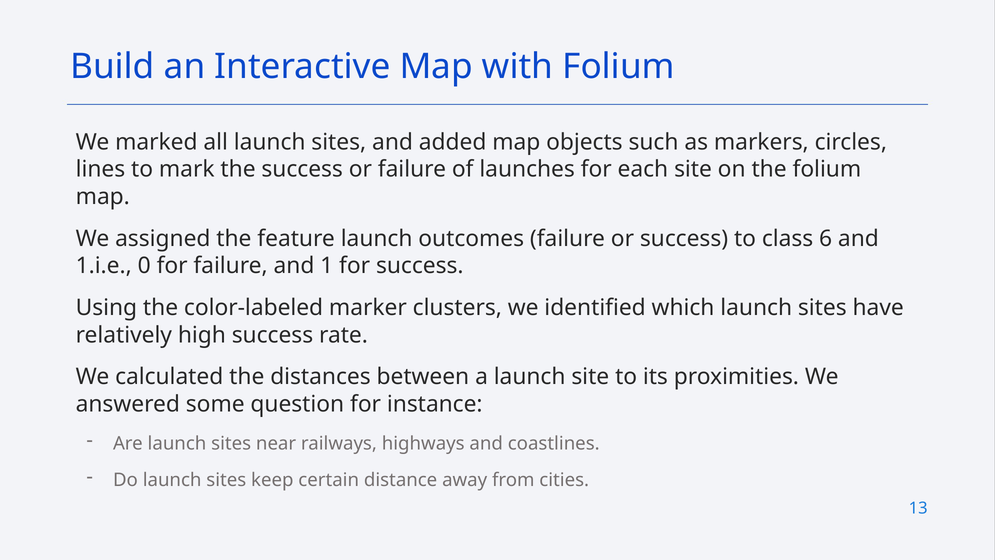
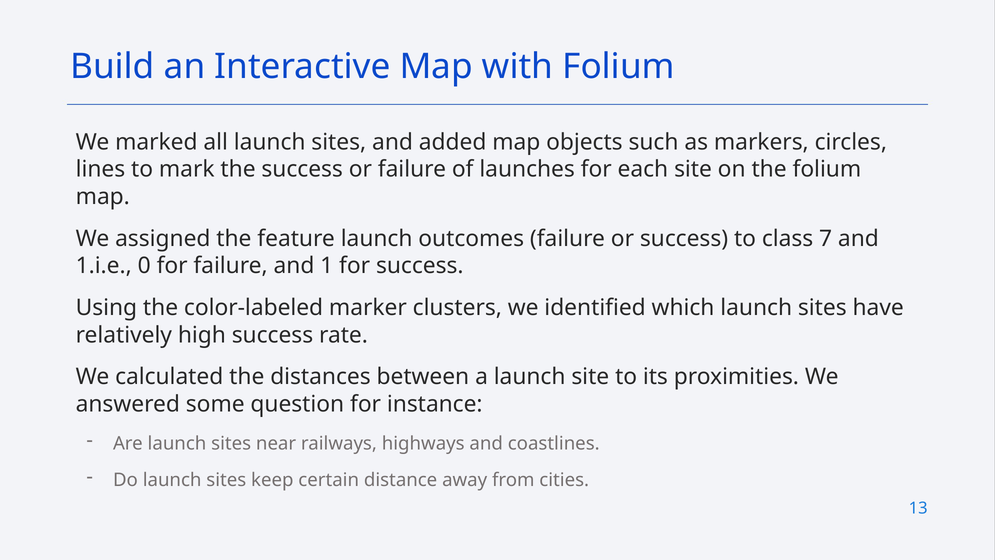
6: 6 -> 7 (826, 238)
